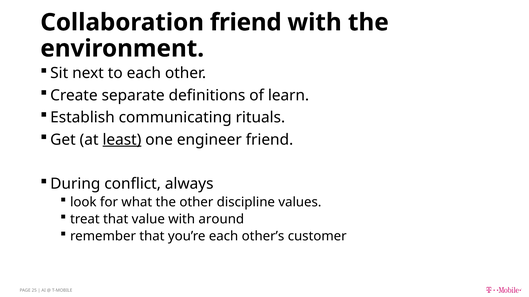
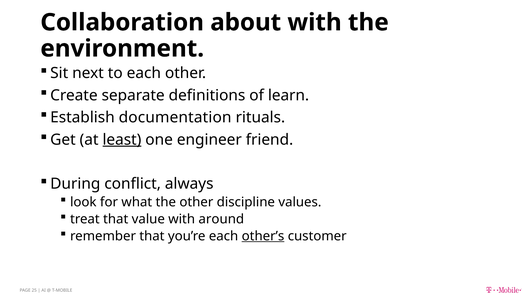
Collaboration friend: friend -> about (246, 22)
communicating: communicating -> documentation (175, 118)
other’s underline: none -> present (263, 237)
